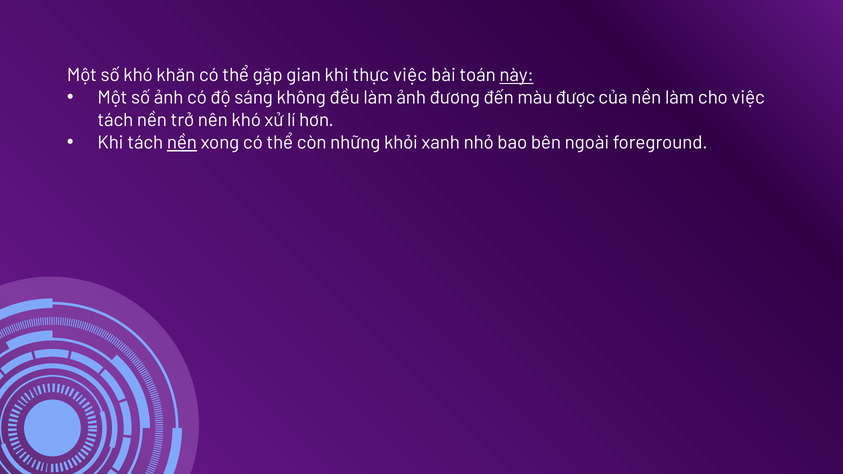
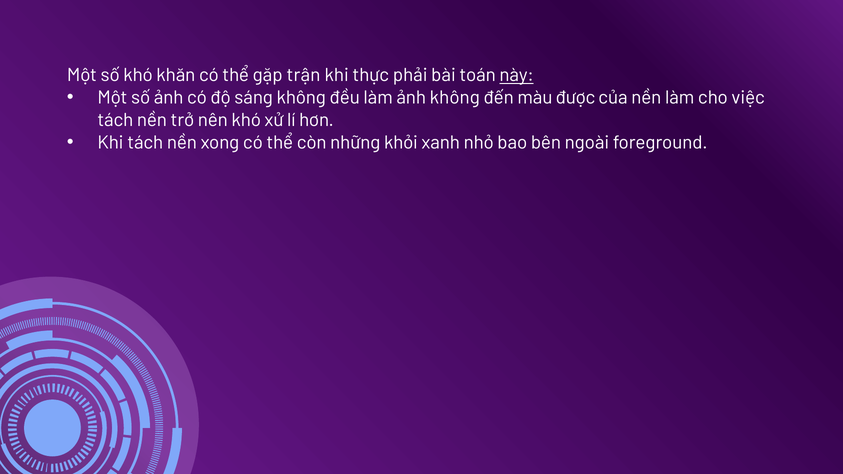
gian: gian -> trận (303, 75)
thực việc: việc -> phải (410, 75)
ảnh đương: đương -> không (455, 98)
nền underline: present -> none (182, 143)
